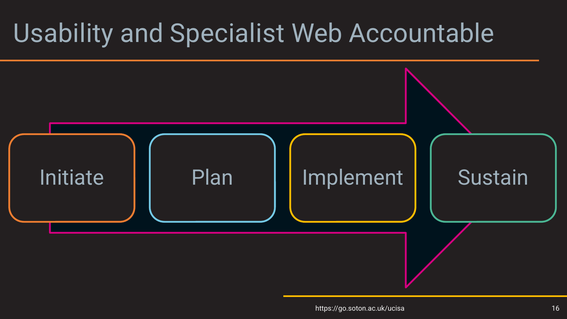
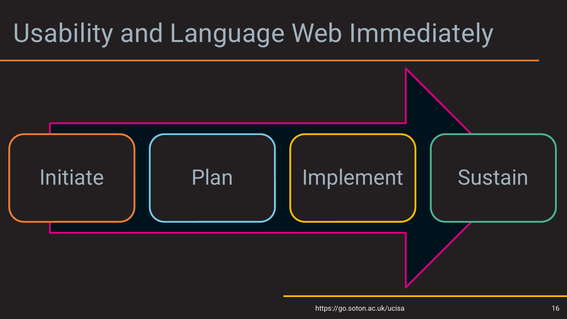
Specialist: Specialist -> Language (227, 34)
Accountable: Accountable -> Immediately (422, 34)
